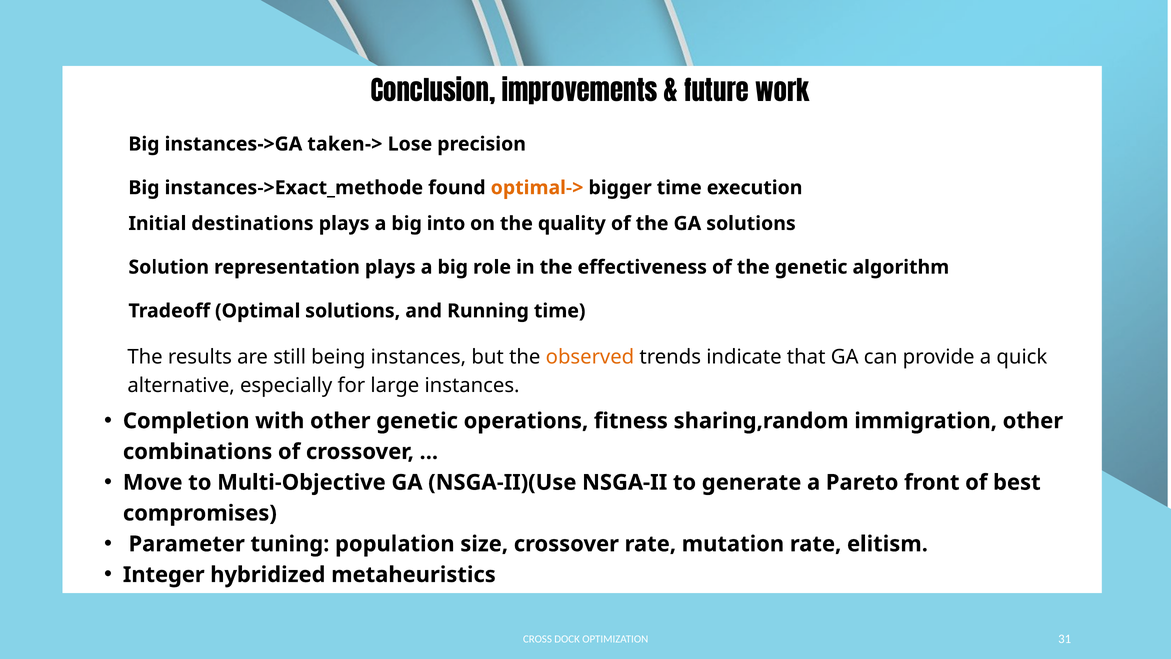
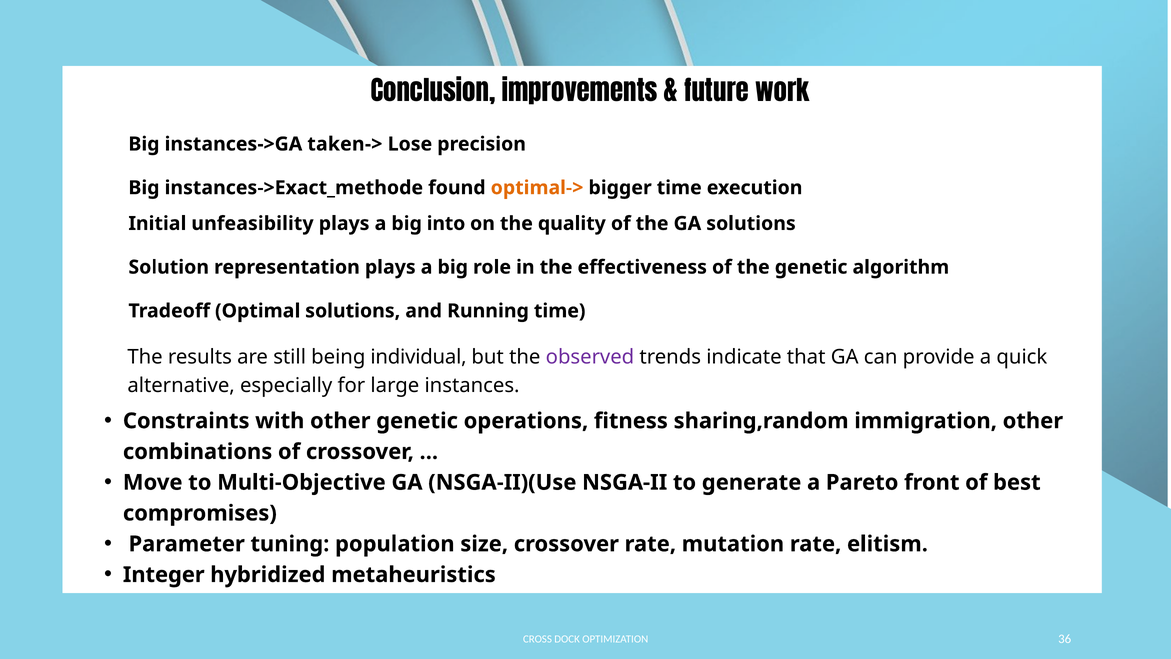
destinations: destinations -> unfeasibility (252, 223)
being instances: instances -> individual (419, 357)
observed colour: orange -> purple (590, 357)
Completion: Completion -> Constraints (186, 421)
31: 31 -> 36 (1065, 639)
